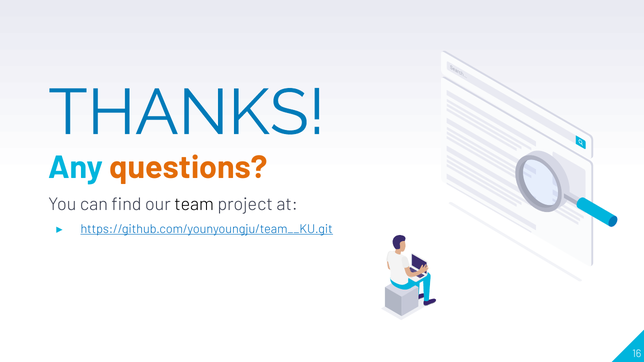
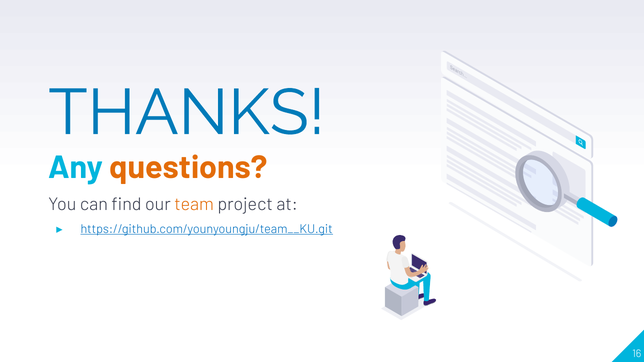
team colour: black -> orange (194, 204)
